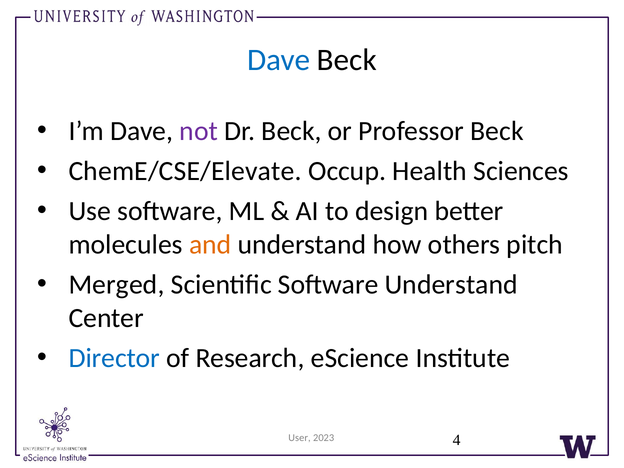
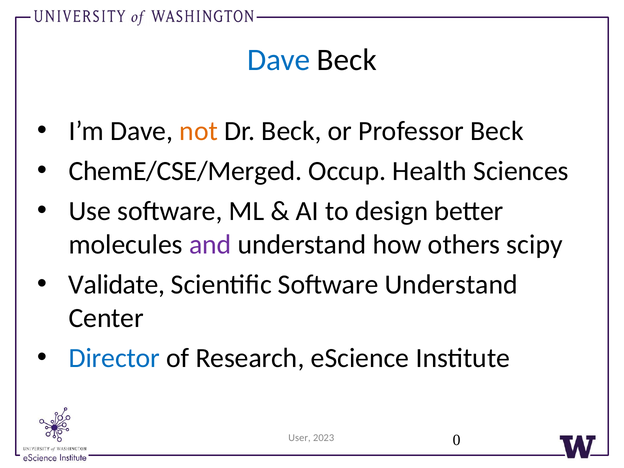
not colour: purple -> orange (199, 131)
ChemE/CSE/Elevate: ChemE/CSE/Elevate -> ChemE/CSE/Merged (185, 171)
and colour: orange -> purple (210, 245)
pitch: pitch -> scipy (535, 245)
Merged: Merged -> Validate (117, 285)
4: 4 -> 0 (457, 440)
